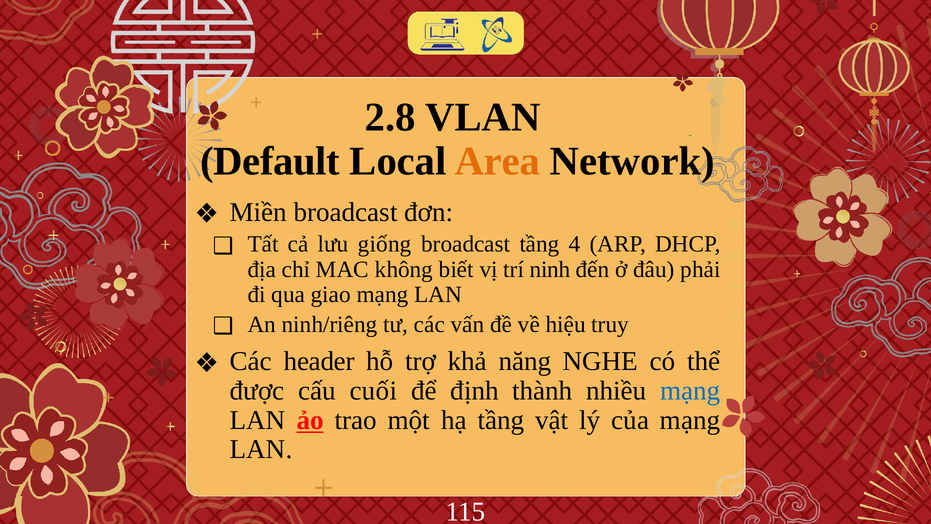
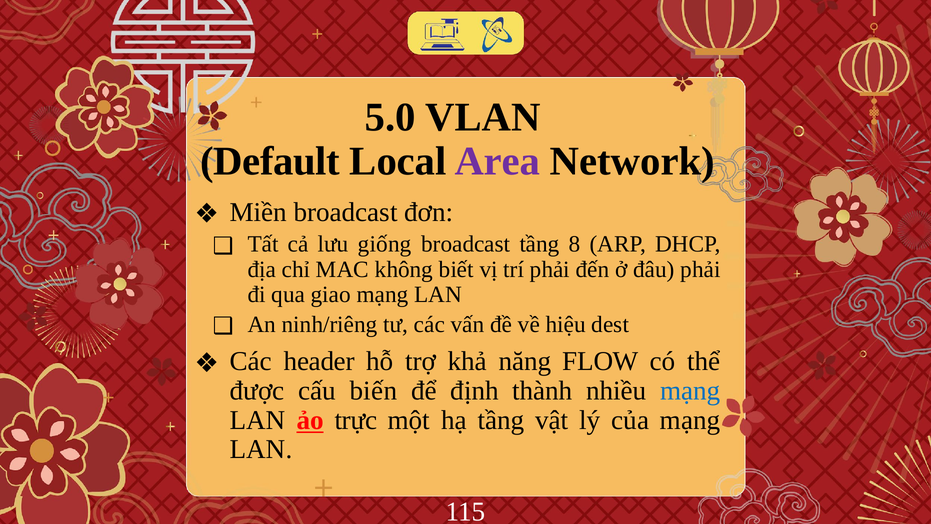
2.8: 2.8 -> 5.0 (390, 117)
Area colour: orange -> purple (497, 161)
4: 4 -> 8 (575, 244)
trí ninh: ninh -> phải (550, 269)
truy: truy -> dest (610, 324)
NGHE: NGHE -> FLOW (600, 361)
cuối: cuối -> biến (373, 391)
trao: trao -> trực (356, 420)
